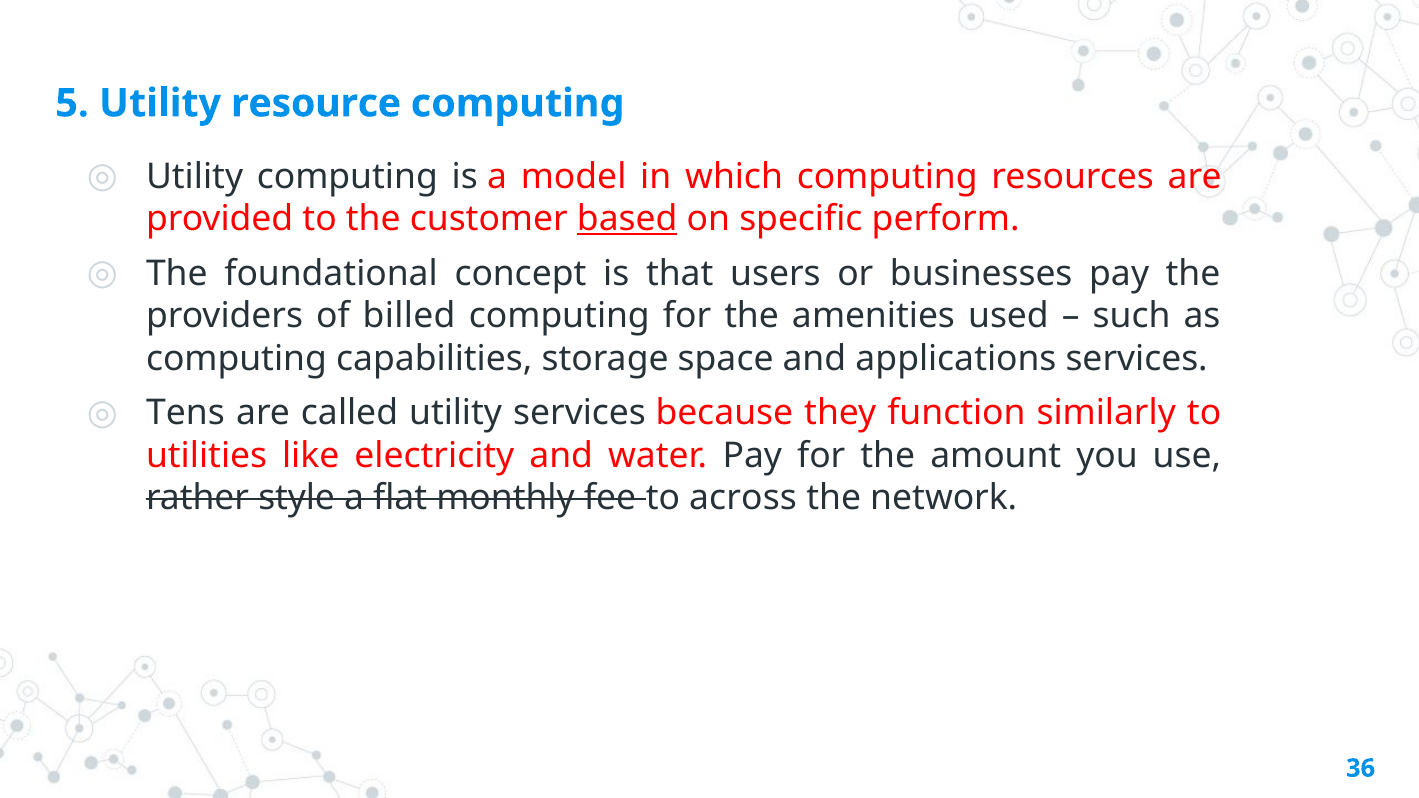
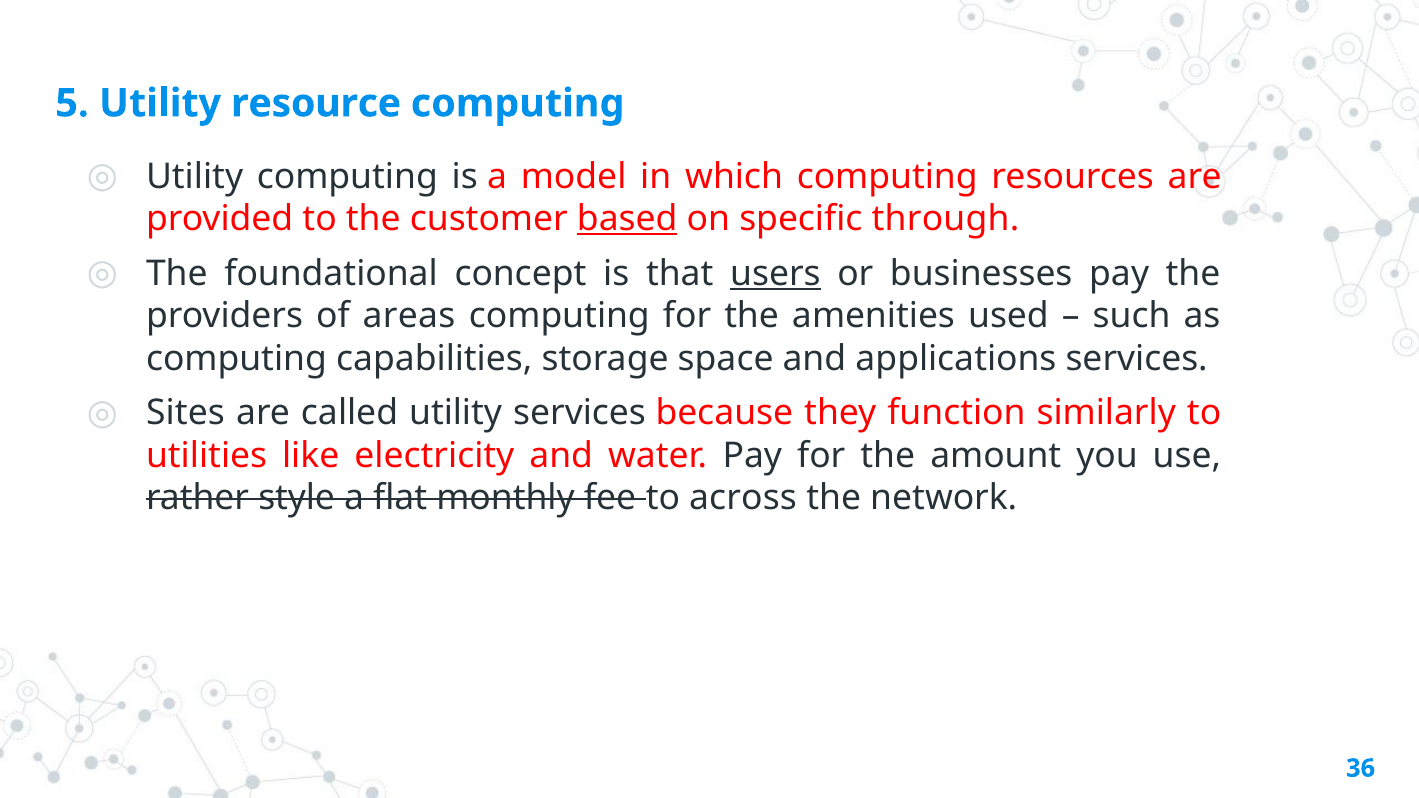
perform: perform -> through (946, 219)
users underline: none -> present (775, 273)
billed: billed -> areas (409, 316)
Tens: Tens -> Sites (185, 413)
